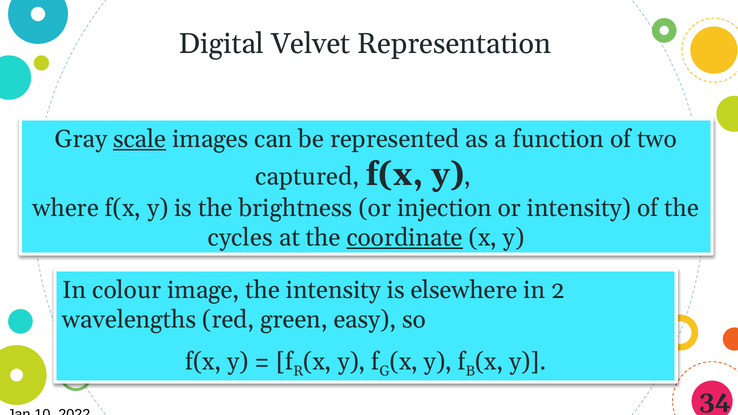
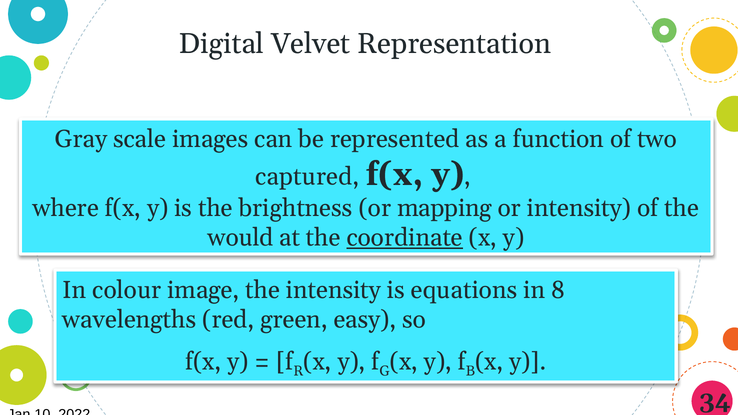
scale underline: present -> none (140, 139)
injection: injection -> mapping (445, 208)
cycles: cycles -> would (241, 238)
elsewhere: elsewhere -> equations (464, 290)
2: 2 -> 8 (558, 290)
